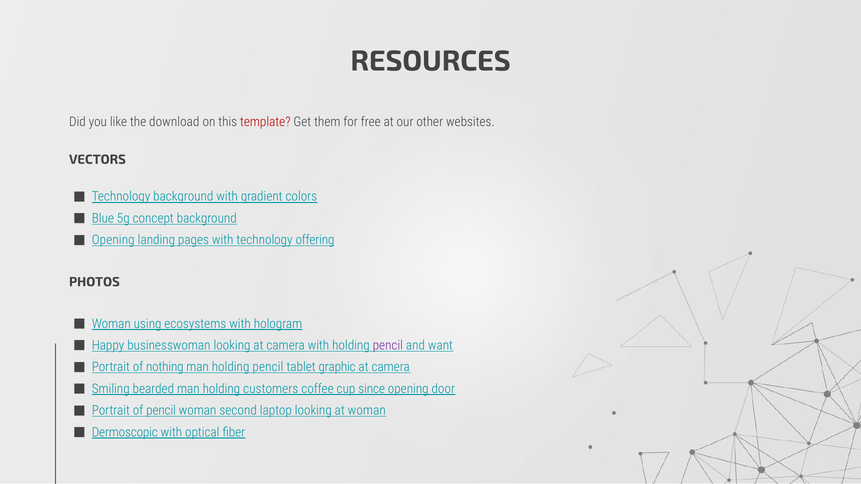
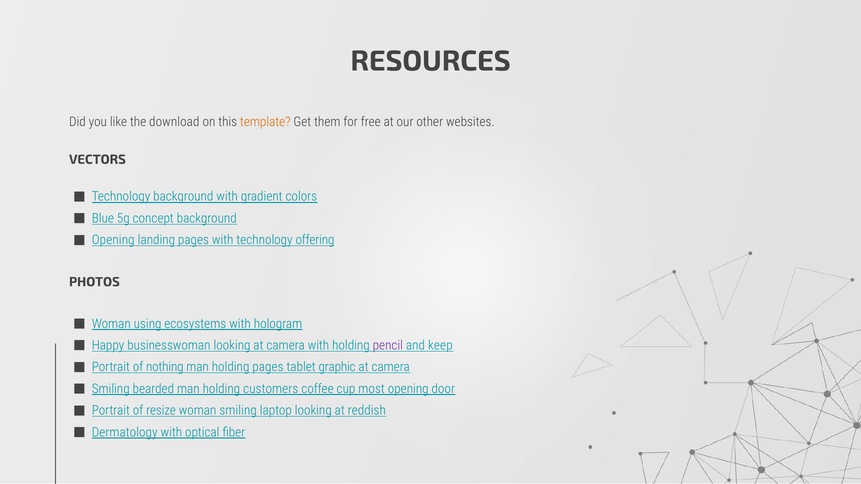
template colour: red -> orange (265, 122)
want: want -> keep (440, 346)
man holding pencil: pencil -> pages (268, 367)
since: since -> most (372, 389)
of pencil: pencil -> resize (161, 411)
woman second: second -> smiling (238, 411)
at woman: woman -> reddish (367, 411)
Dermoscopic: Dermoscopic -> Dermatology (125, 433)
